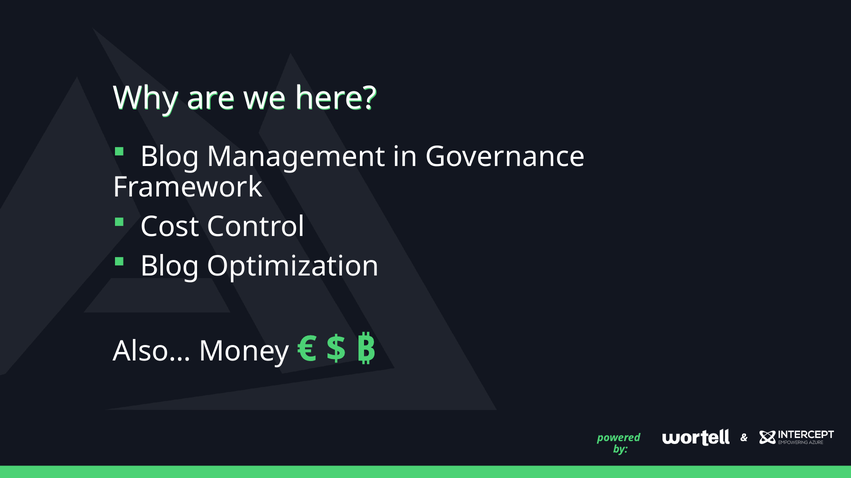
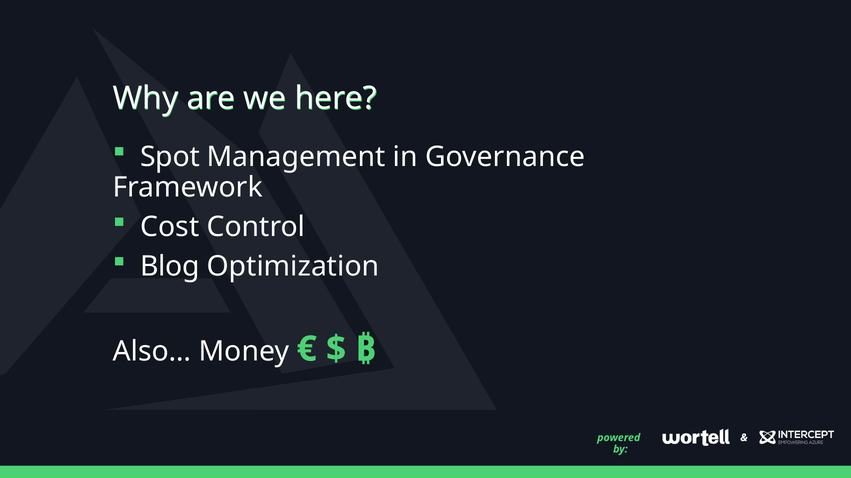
Blog: Blog -> Spot (170, 157)
